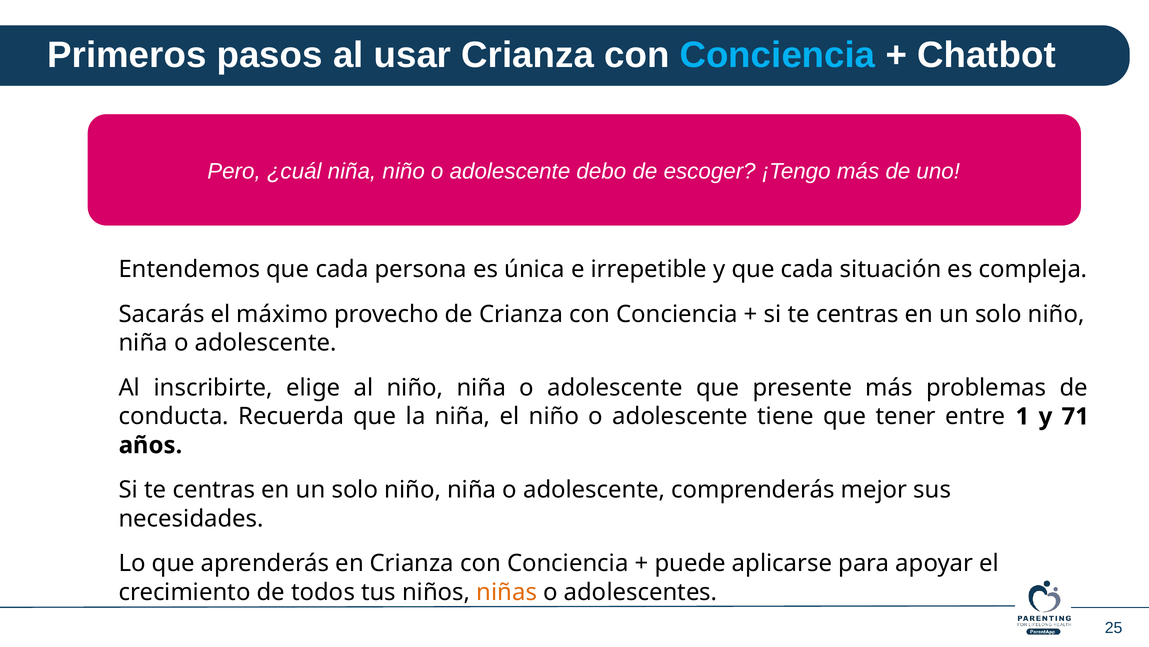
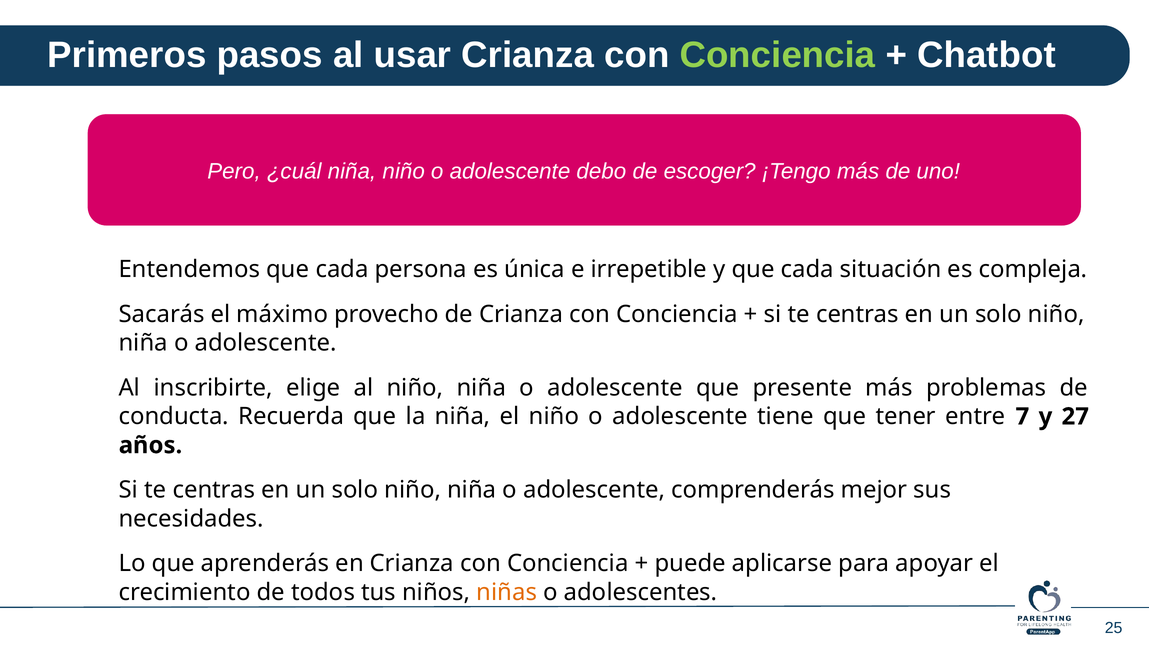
Conciencia colour: light blue -> light green (777, 55)
1: 1 -> 7 (1022, 416)
71: 71 -> 27 (1075, 416)
